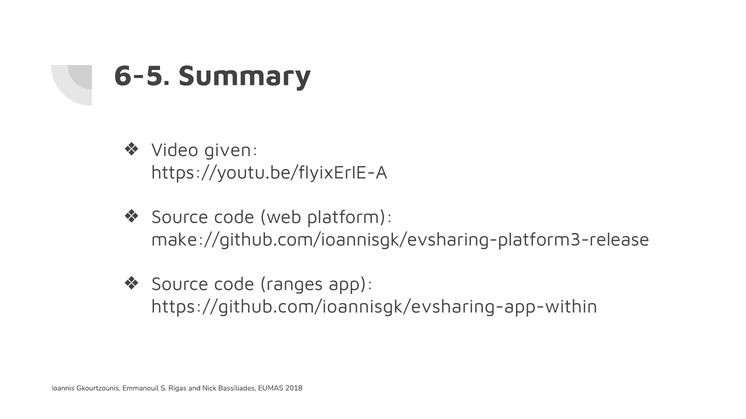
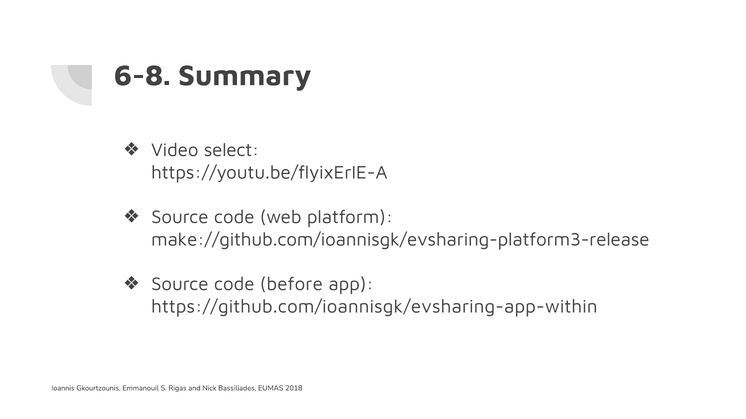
6-5: 6-5 -> 6-8 (142, 76)
given: given -> select (232, 150)
ranges: ranges -> before (291, 285)
